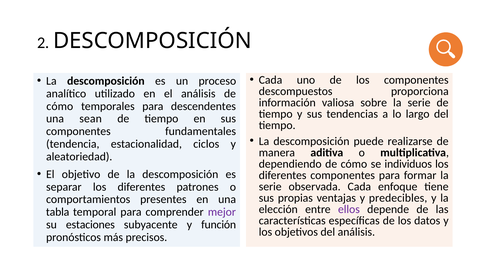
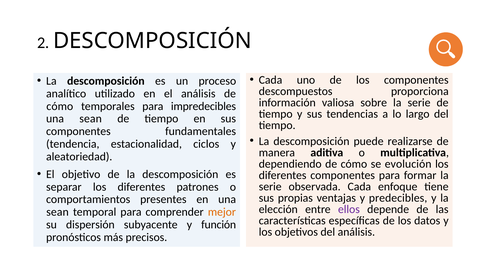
descendentes: descendentes -> impredecibles (204, 106)
individuos: individuos -> evolución (408, 164)
tabla: tabla -> sean (58, 212)
mejor colour: purple -> orange (222, 212)
estaciones: estaciones -> dispersión (90, 224)
